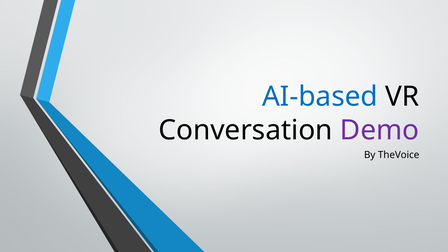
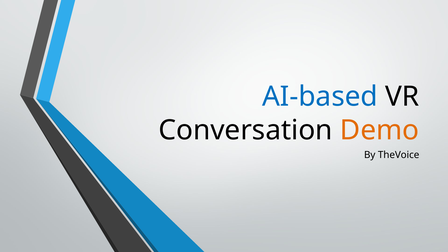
Demo colour: purple -> orange (380, 130)
